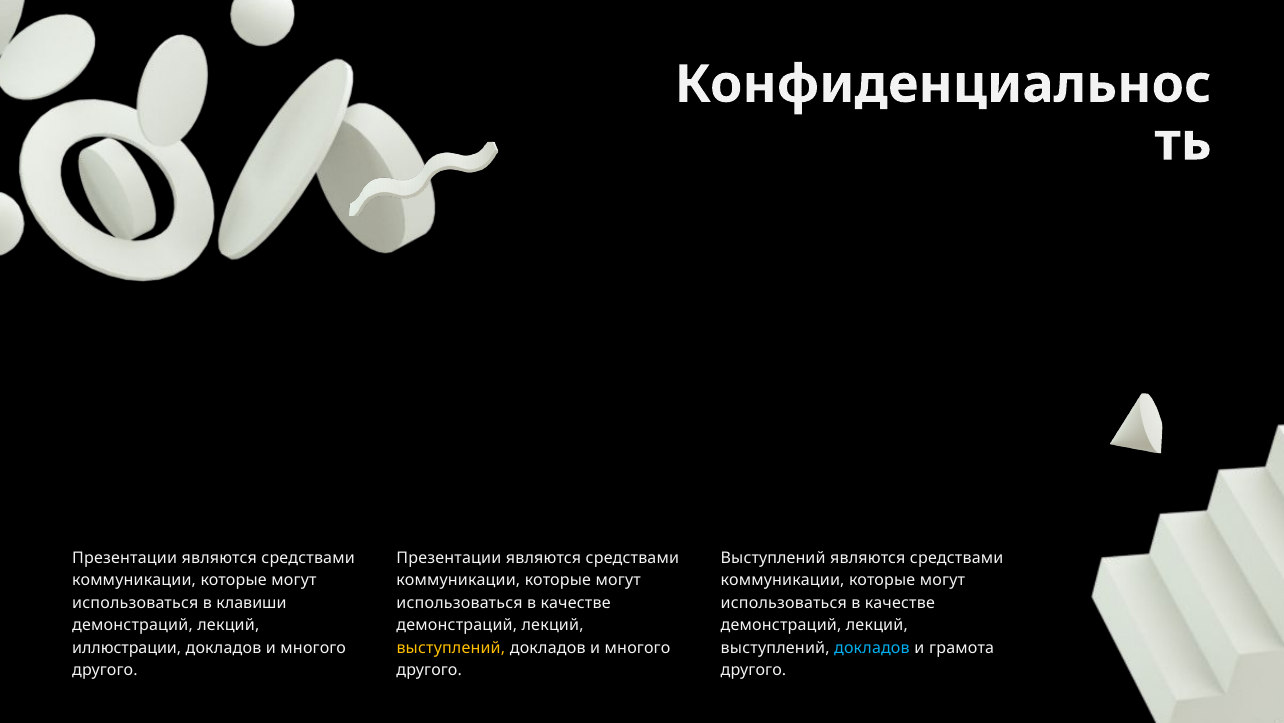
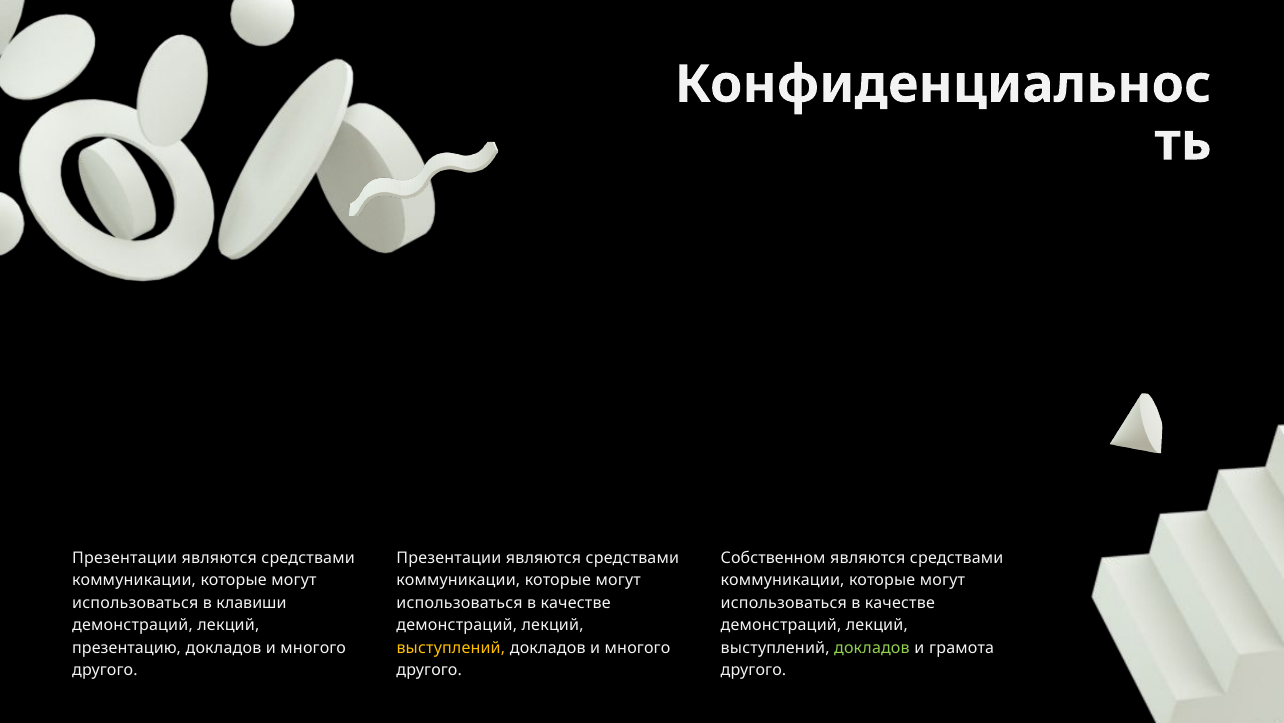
Выступлений: Выступлений -> Собственном (773, 558)
иллюстрации: иллюстрации -> презентацию (127, 647)
докладов colour: light blue -> light green (872, 647)
